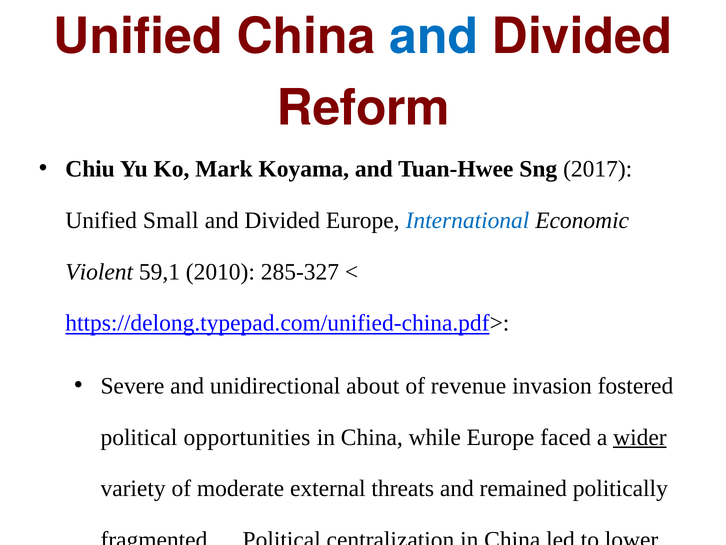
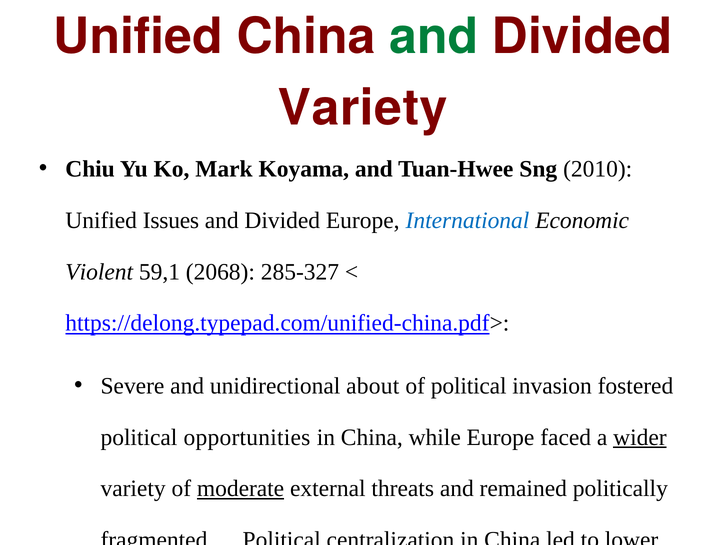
and colour: blue -> green (434, 36)
Reform: Reform -> Variety (363, 108)
2017: 2017 -> 2010 (598, 169)
Small: Small -> Issues (171, 220)
2010: 2010 -> 2068 (220, 271)
of revenue: revenue -> political (469, 385)
moderate underline: none -> present (241, 488)
